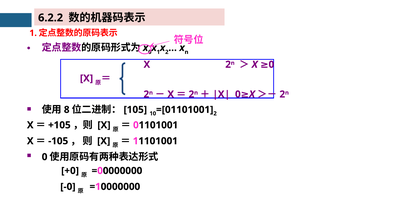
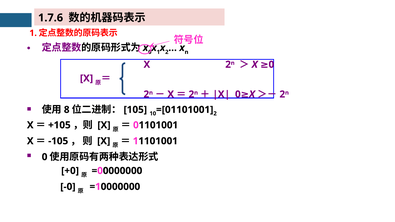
6.2.2: 6.2.2 -> 1.7.6 (51, 18)
